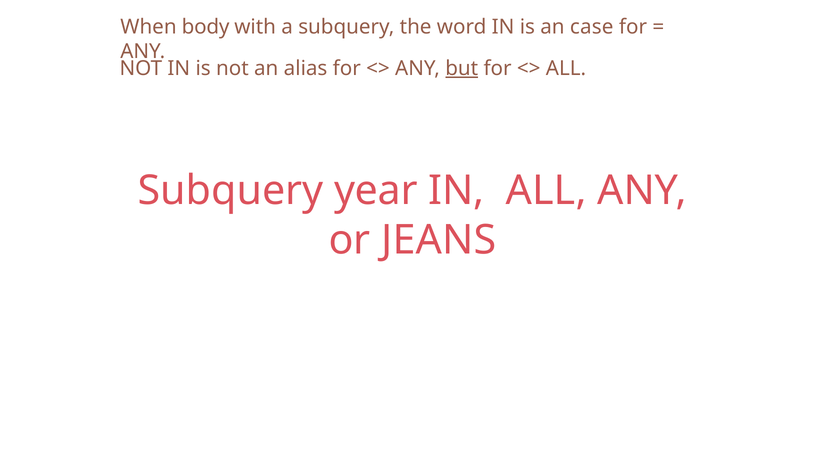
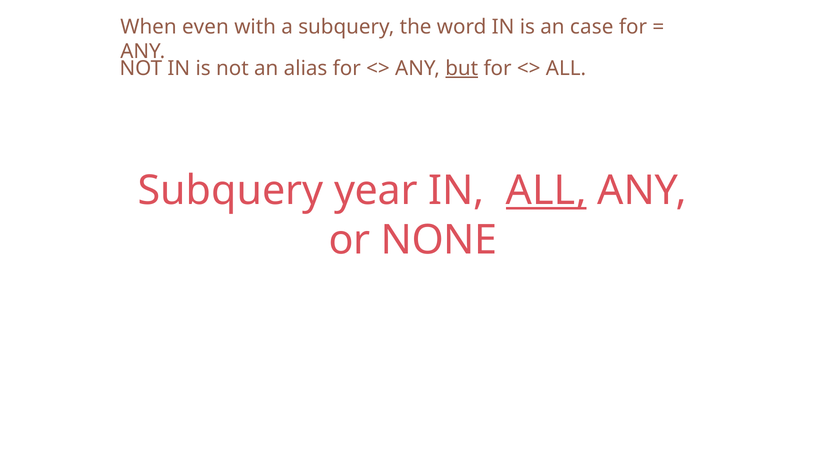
body: body -> even (205, 27)
ALL underline: none -> present (546, 191)
JEANS: JEANS -> NONE (439, 240)
